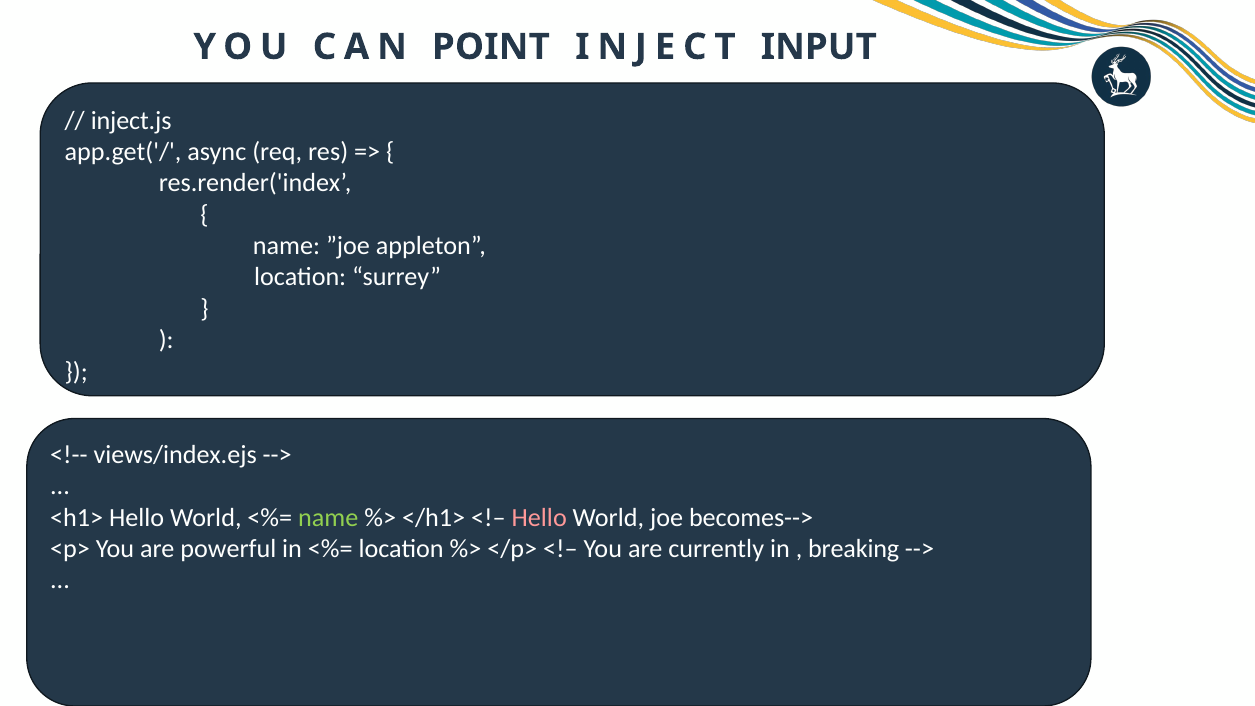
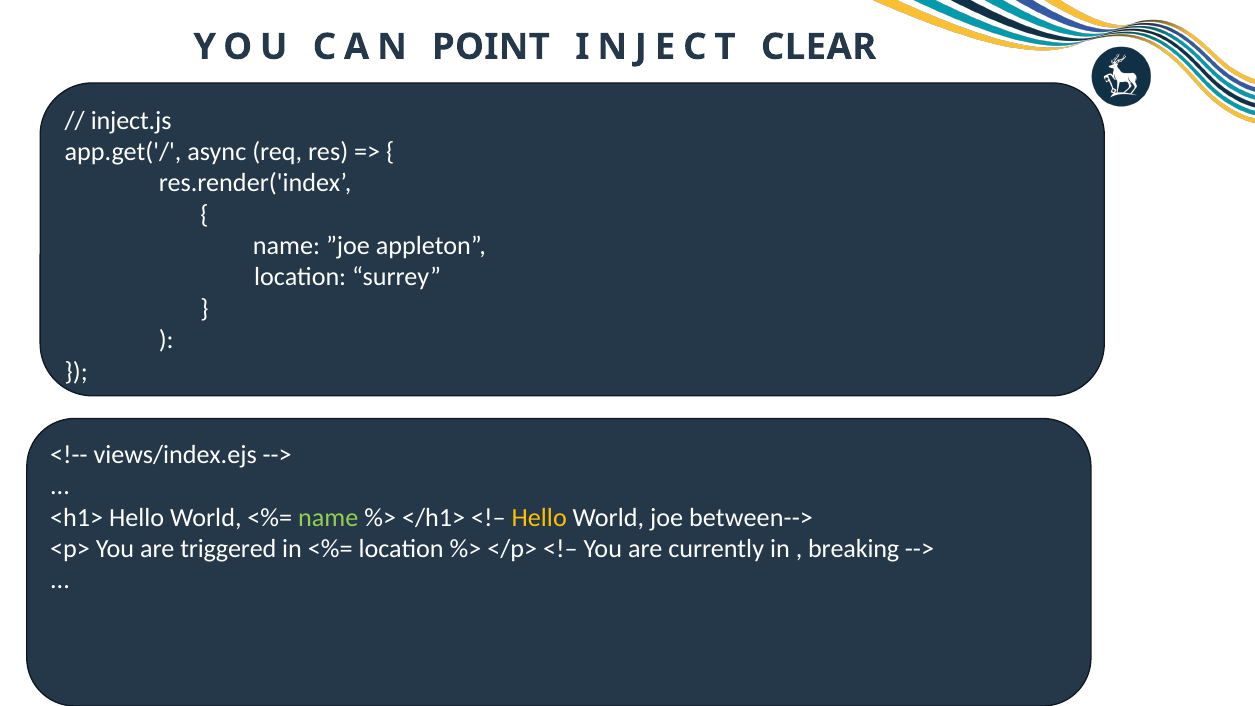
INPUT: INPUT -> CLEAR (819, 47)
Hello colour: pink -> yellow (539, 517)
becomes-->: becomes--> -> between--> (751, 517)
powerful: powerful -> triggered (228, 549)
